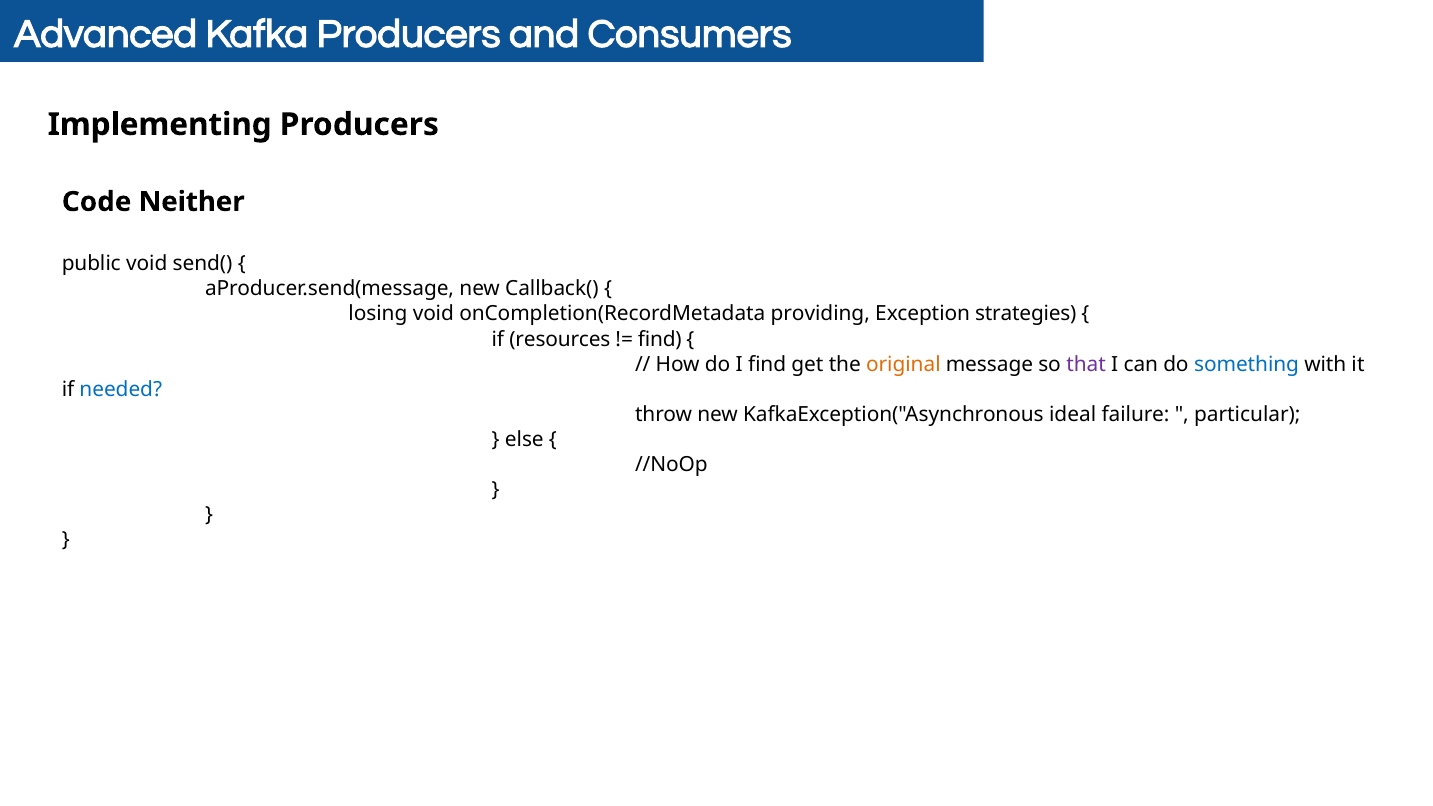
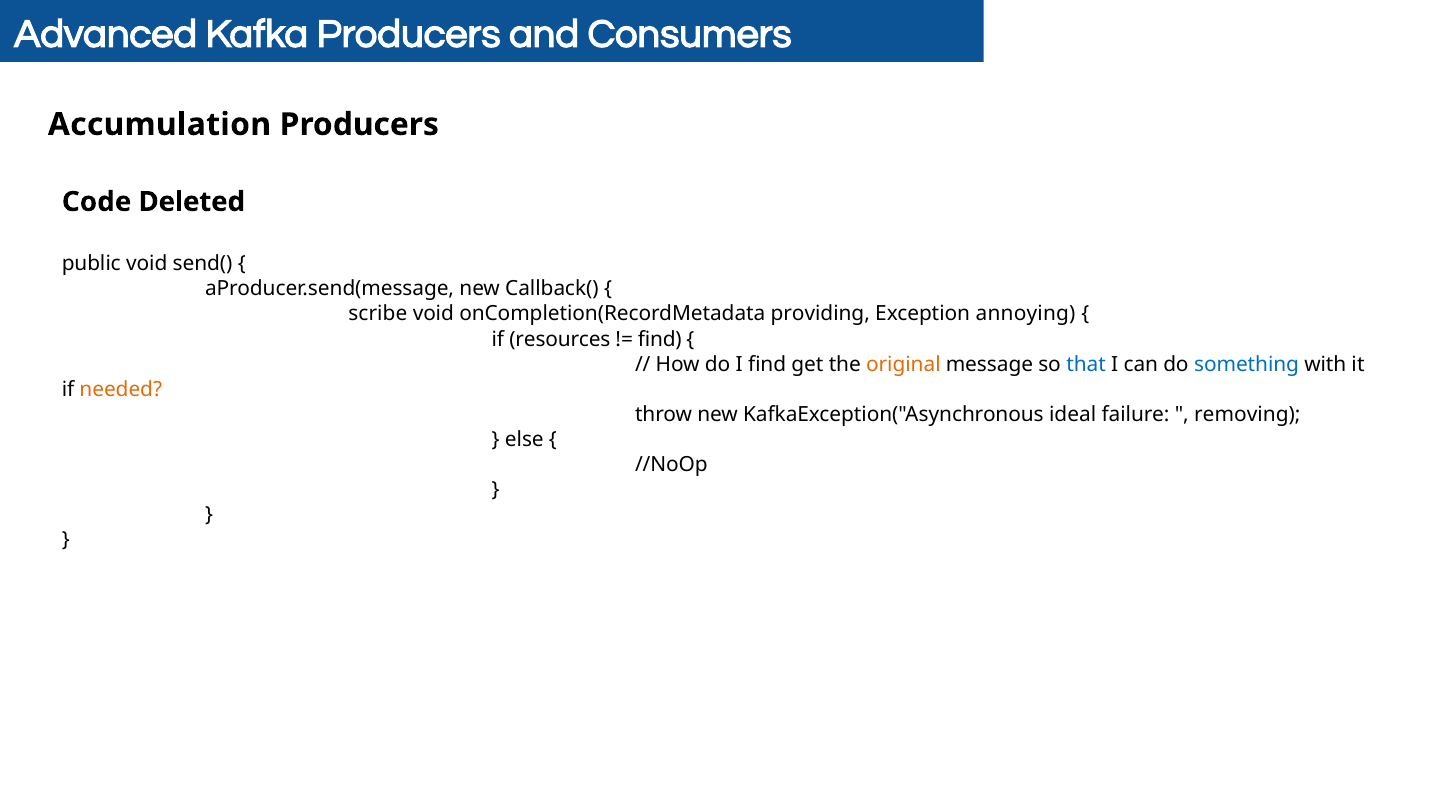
Implementing: Implementing -> Accumulation (159, 125)
Neither: Neither -> Deleted (192, 202)
losing: losing -> scribe (378, 314)
strategies: strategies -> annoying (1026, 314)
that colour: purple -> blue (1086, 364)
needed colour: blue -> orange (121, 389)
particular: particular -> removing (1247, 414)
